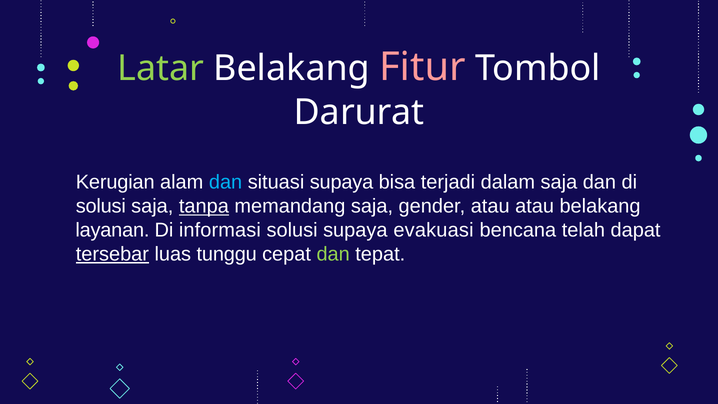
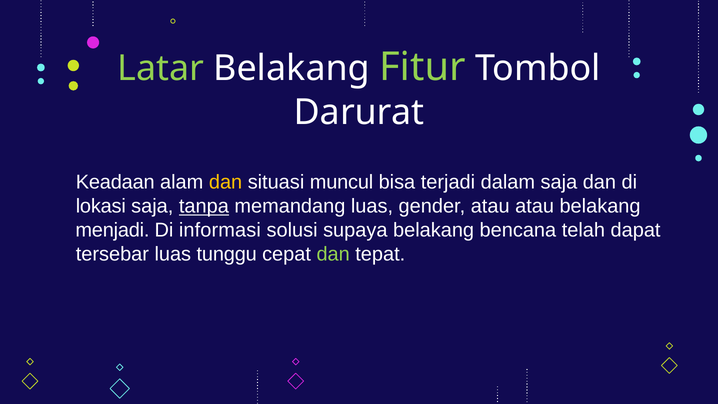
Fitur colour: pink -> light green (422, 67)
Kerugian: Kerugian -> Keadaan (115, 182)
dan colour: light blue -> yellow (226, 182)
situasi supaya: supaya -> muncul (342, 182)
solusi: solusi -> lokasi (101, 206)
memandang saja: saja -> luas (372, 206)
layanan: layanan -> menjadi (112, 230)
supaya evakuasi: evakuasi -> belakang (434, 230)
tersebar underline: present -> none (112, 254)
